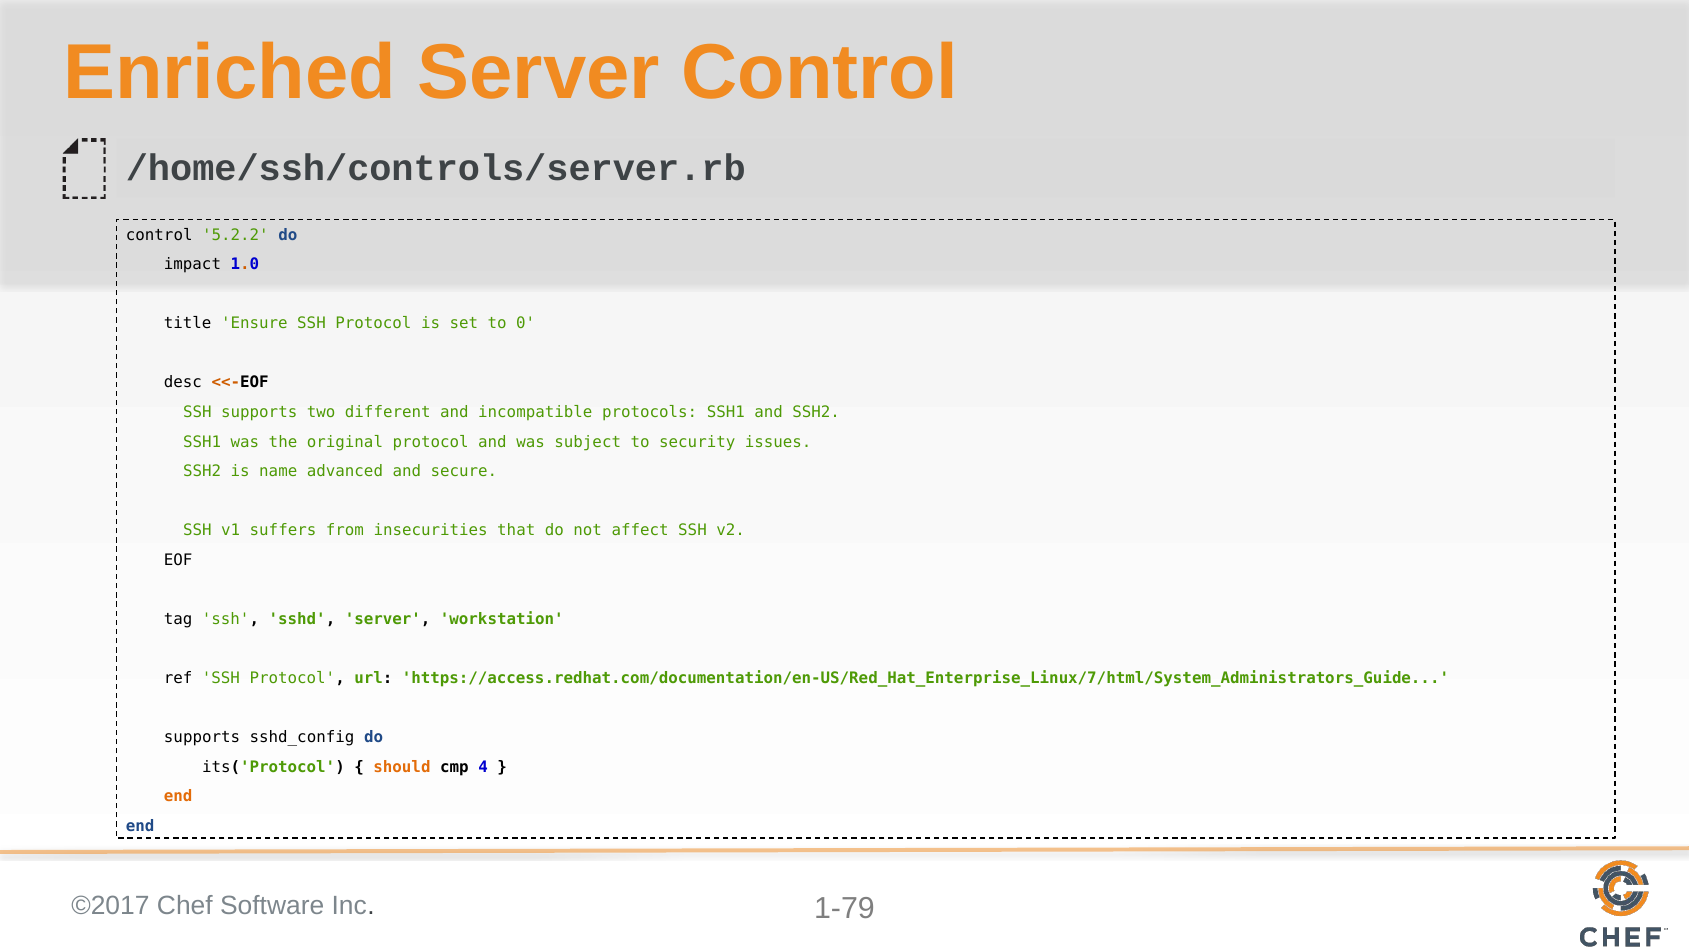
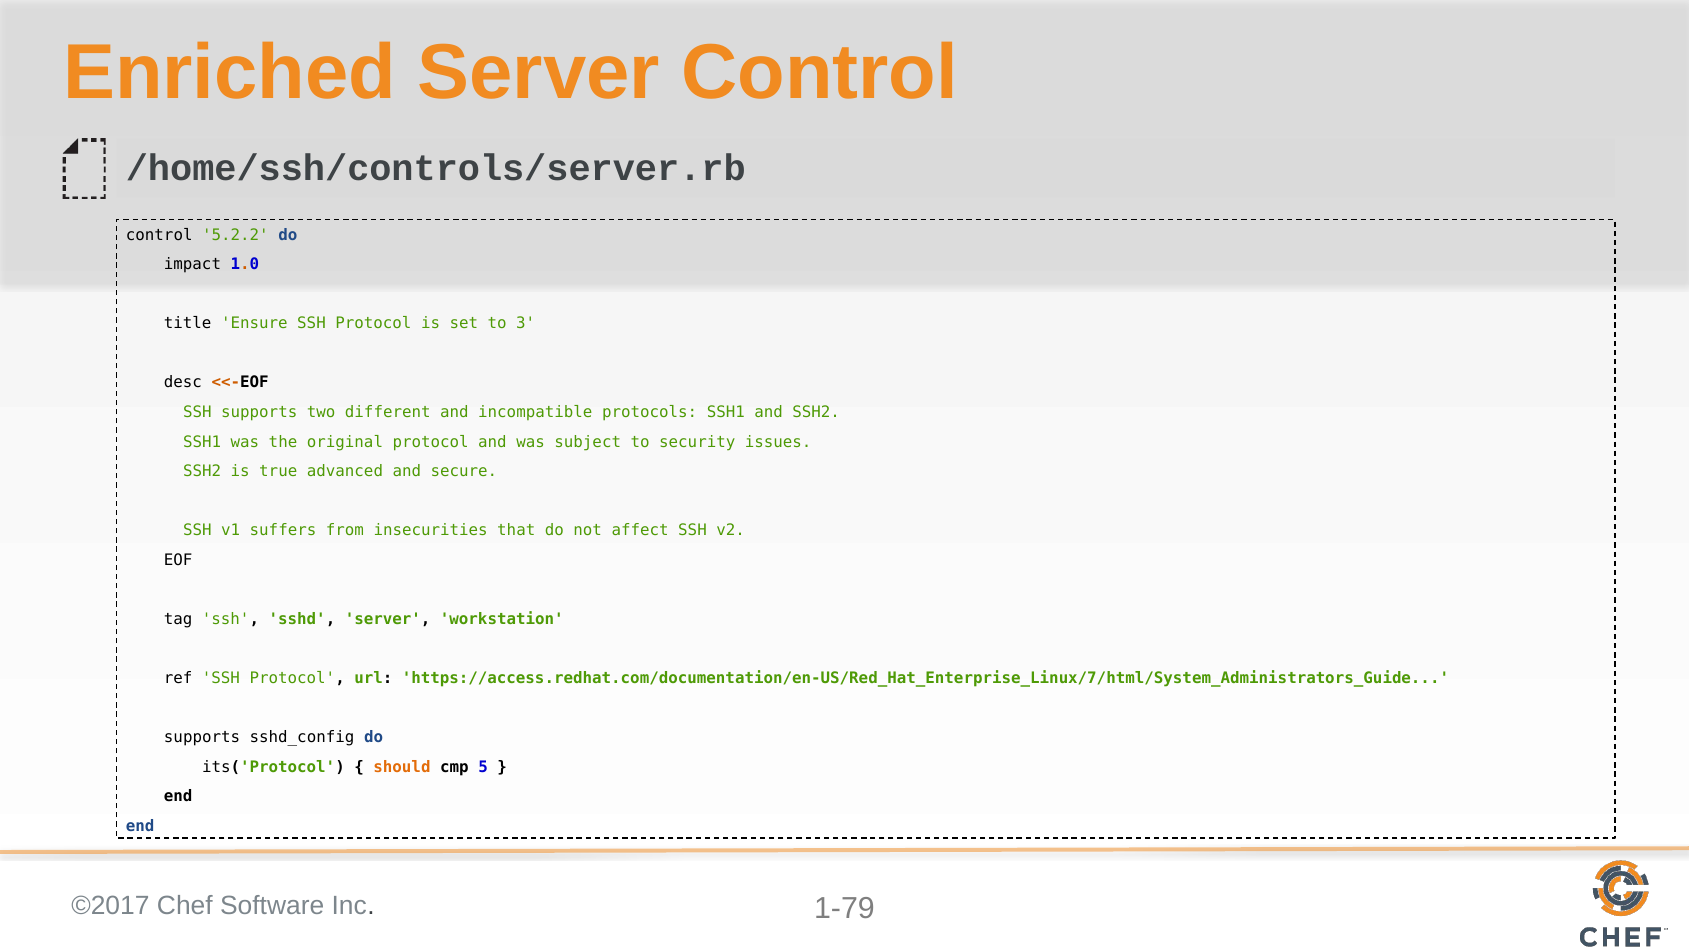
0: 0 -> 3 (526, 324)
name: name -> true (278, 471)
4: 4 -> 5 (483, 767)
end colour: orange -> black (178, 796)
